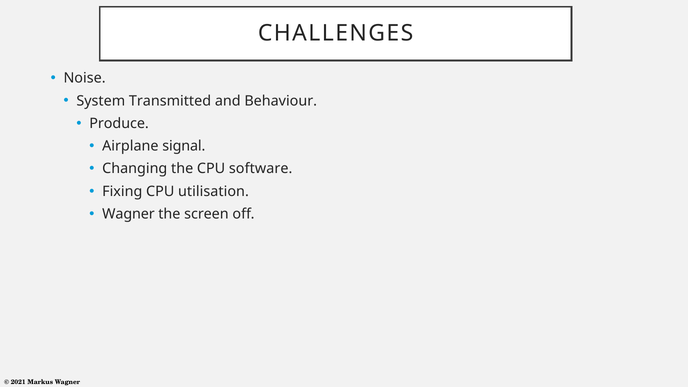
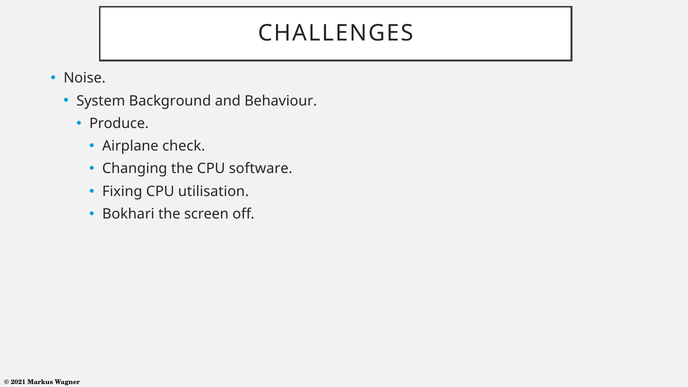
Transmitted: Transmitted -> Background (170, 101)
signal: signal -> check (184, 146)
Wagner: Wagner -> Bokhari (128, 214)
